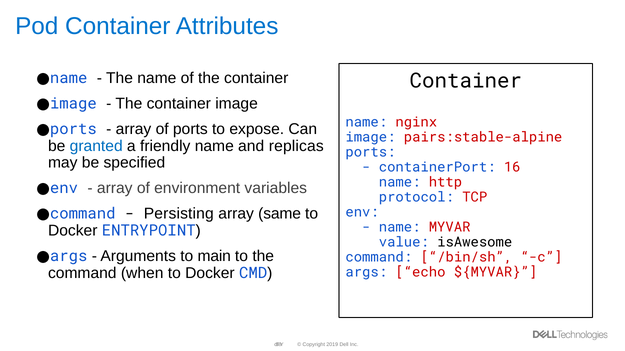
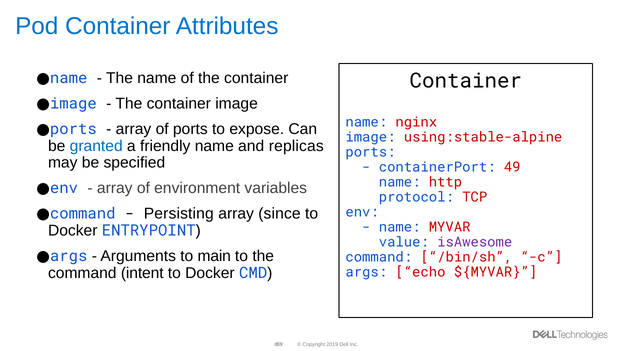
pairs:stable-alpine: pairs:stable-alpine -> using:stable-alpine (483, 137)
16: 16 -> 49 (512, 167)
same: same -> since (279, 214)
isAwesome colour: black -> purple (475, 243)
when: when -> intent (142, 273)
